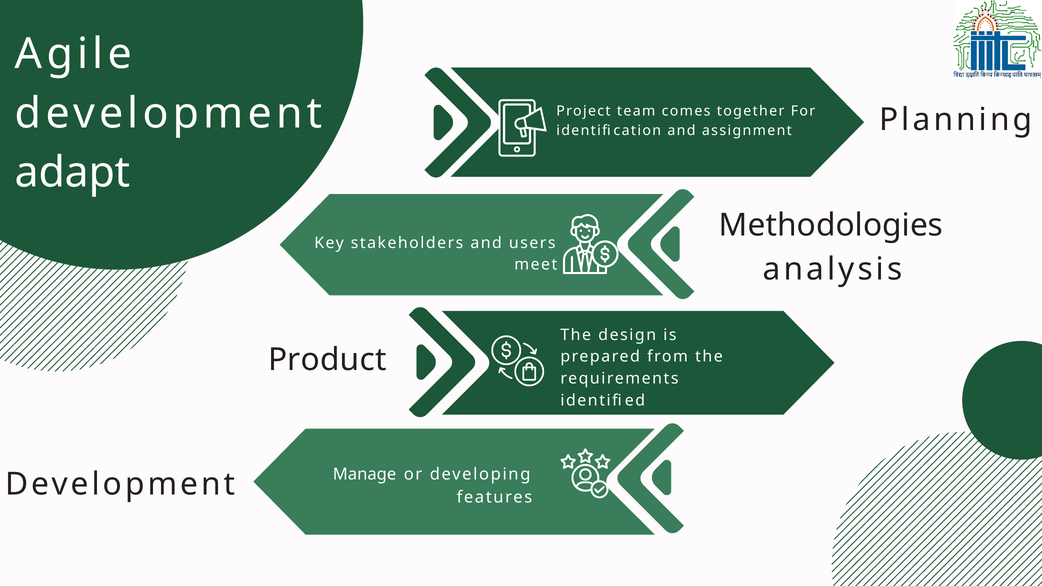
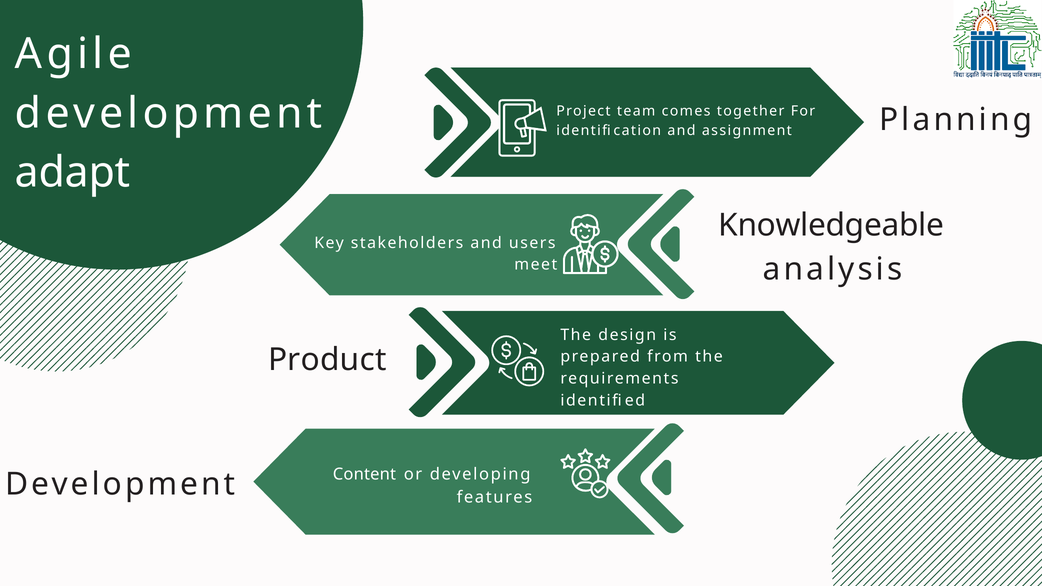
Methodologies: Methodologies -> Knowledgeable (831, 225)
Manage: Manage -> Content (364, 475)
